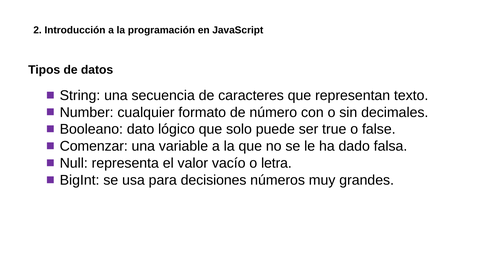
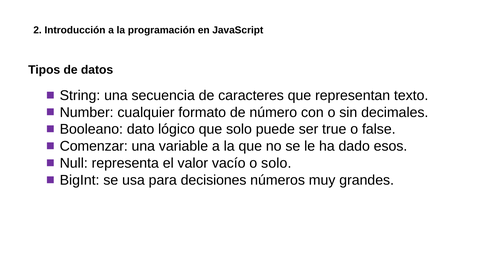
falsa: falsa -> esos (391, 146)
o letra: letra -> solo (276, 163)
